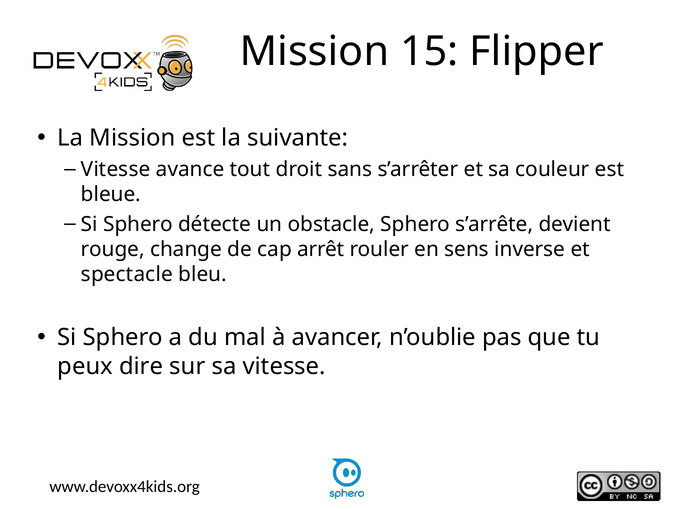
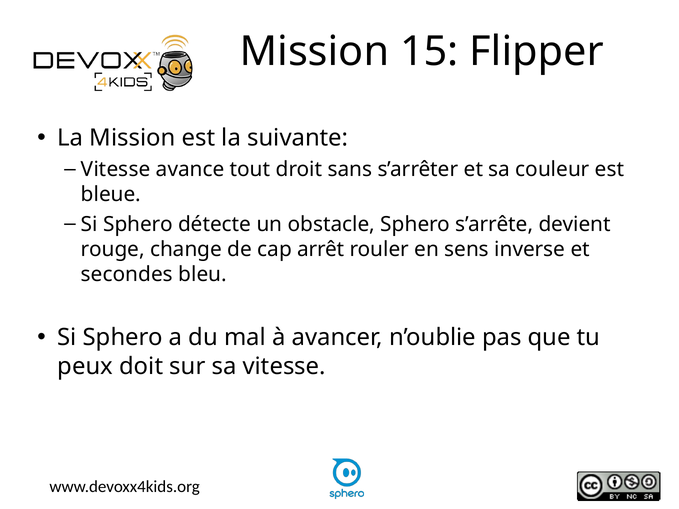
spectacle: spectacle -> secondes (127, 274)
dire: dire -> doit (141, 366)
